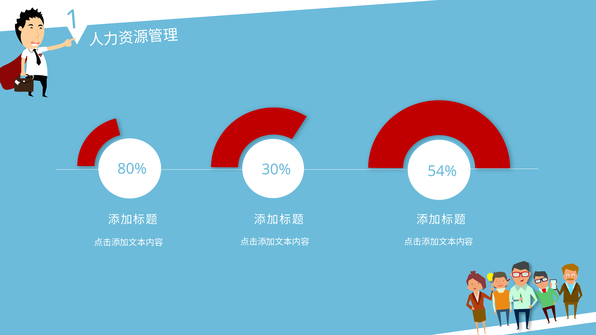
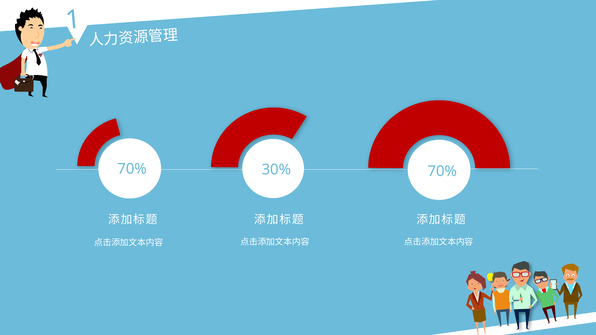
80%: 80% -> 70% (132, 169)
30% 54%: 54% -> 70% (442, 171)
